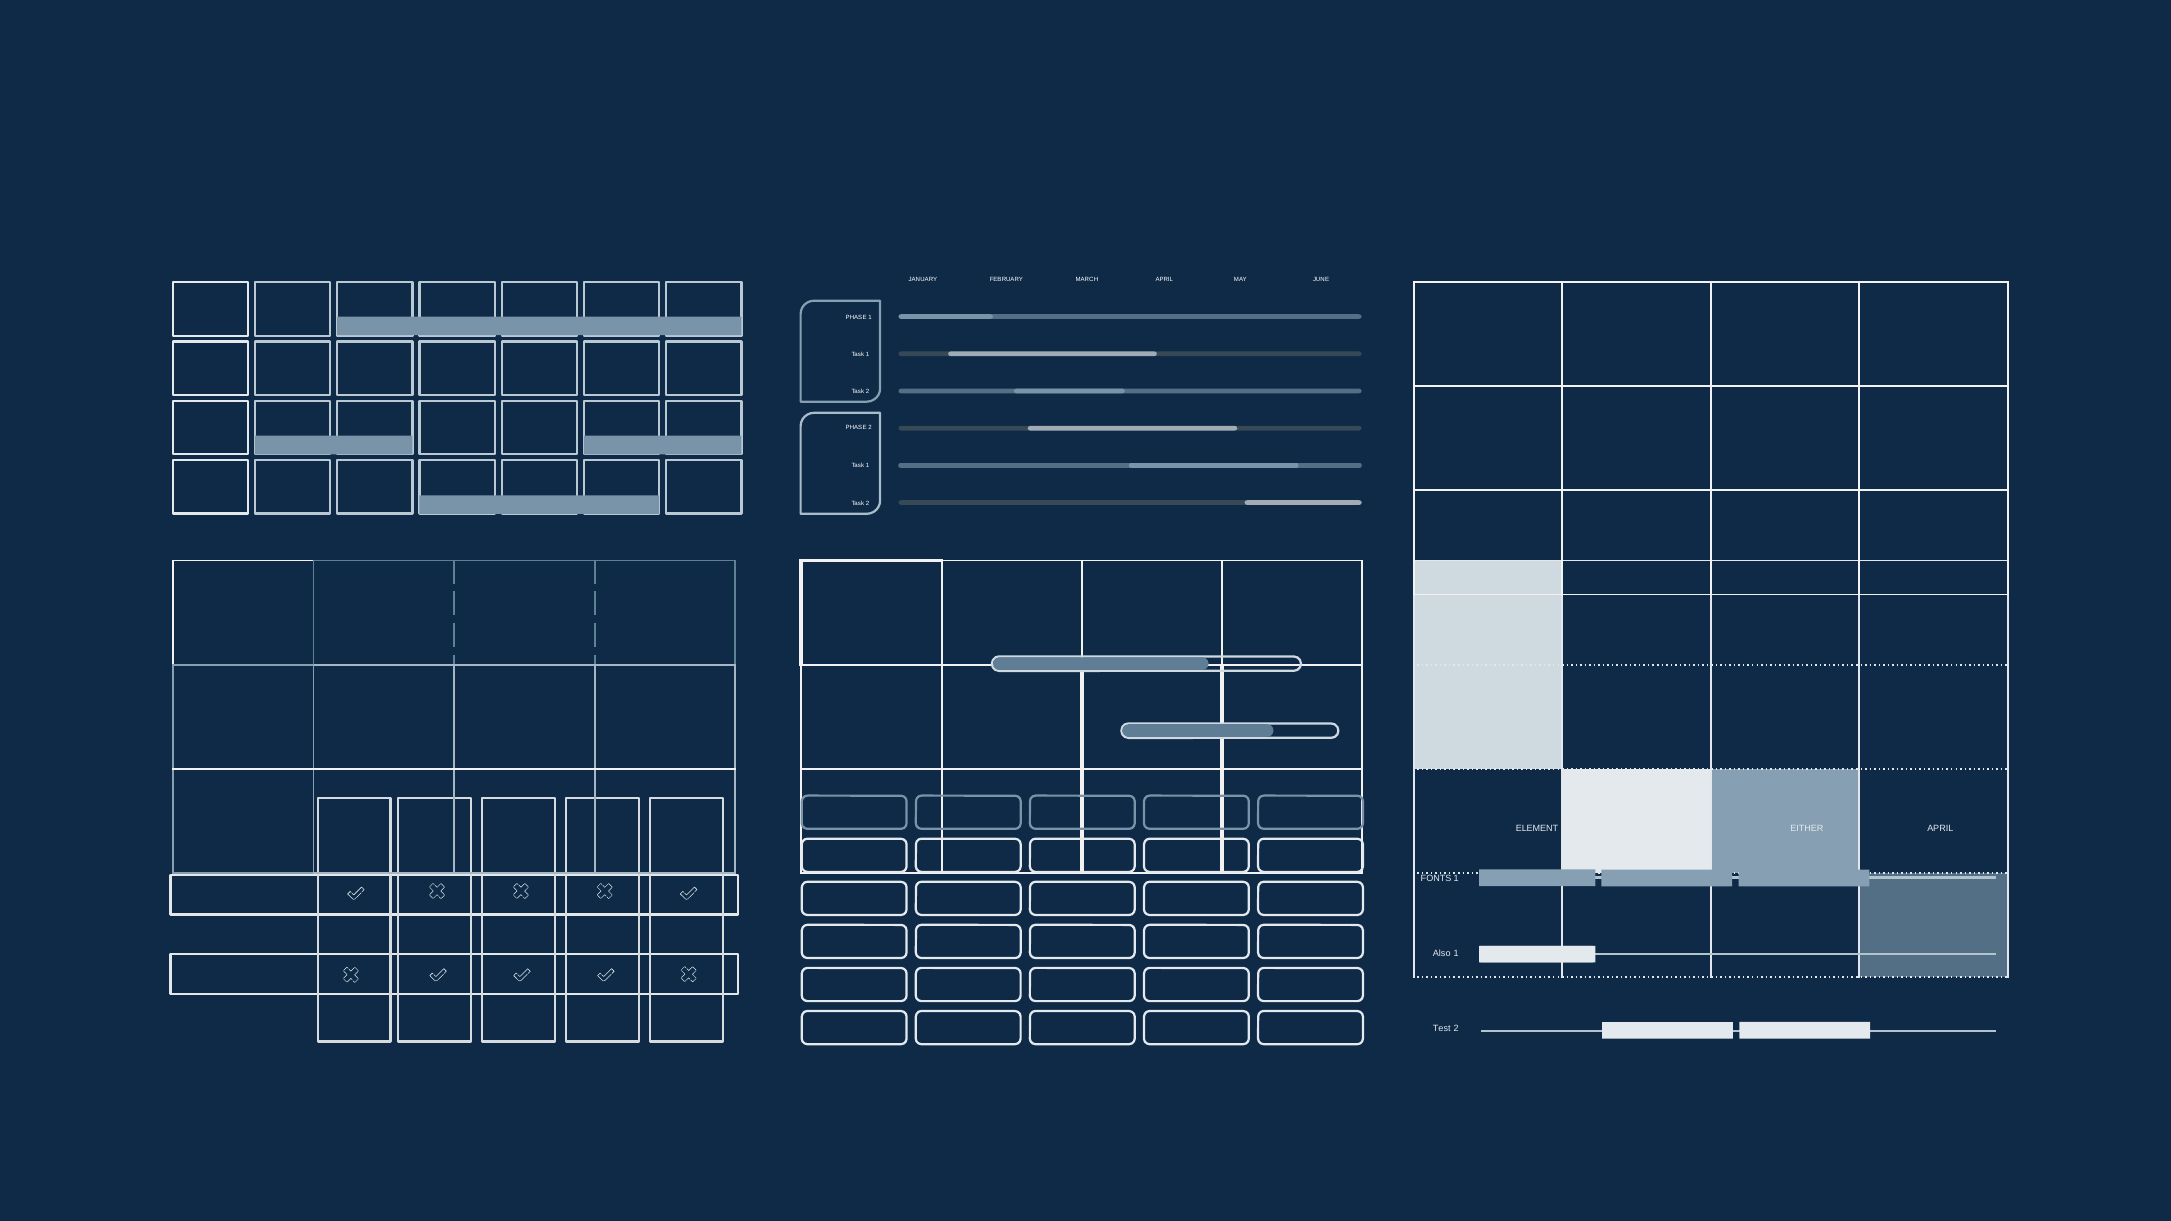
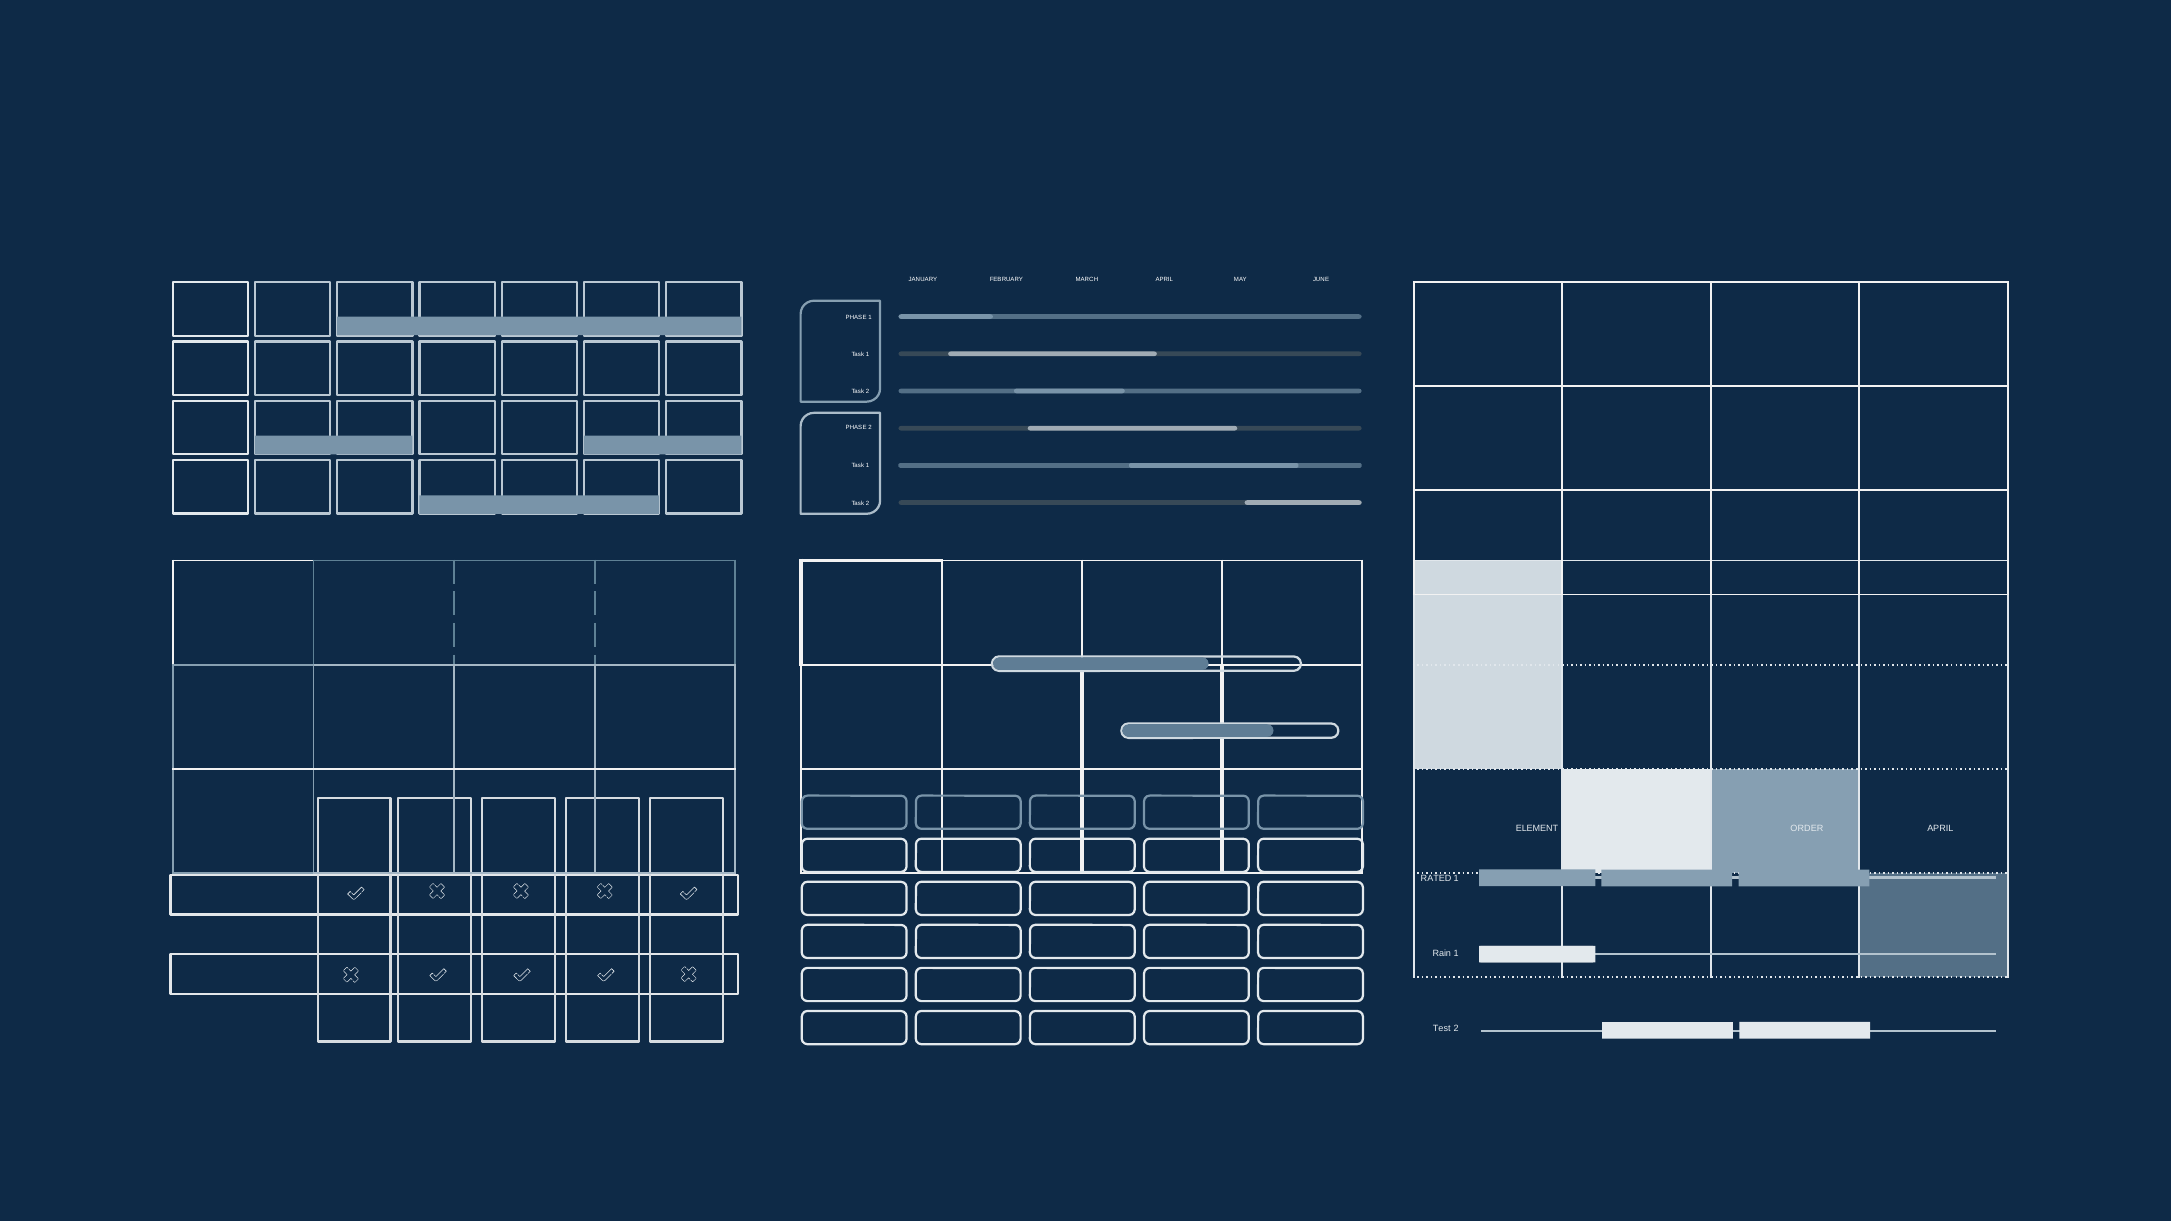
EITHER: EITHER -> ORDER (1807, 828)
FONTS: FONTS -> RATED (1436, 878)
Also: Also -> Rain (1442, 953)
